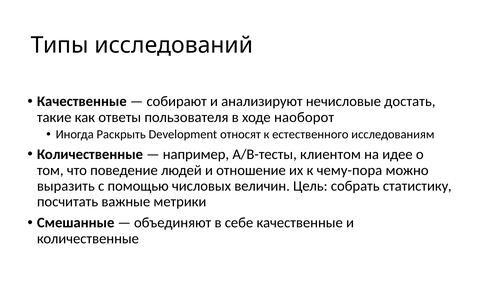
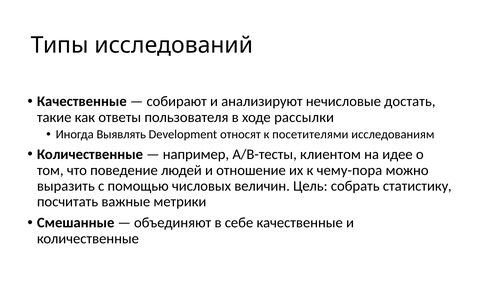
наоборот: наоборот -> рассылки (304, 117)
Раскрыть: Раскрыть -> Выявлять (121, 134)
естественного: естественного -> посетителями (310, 134)
